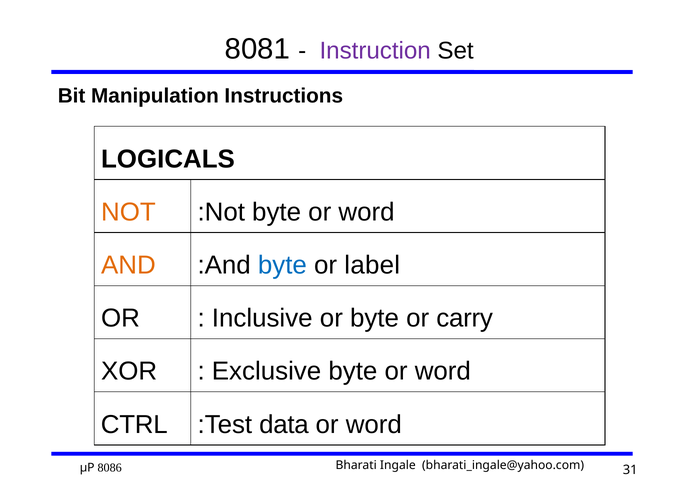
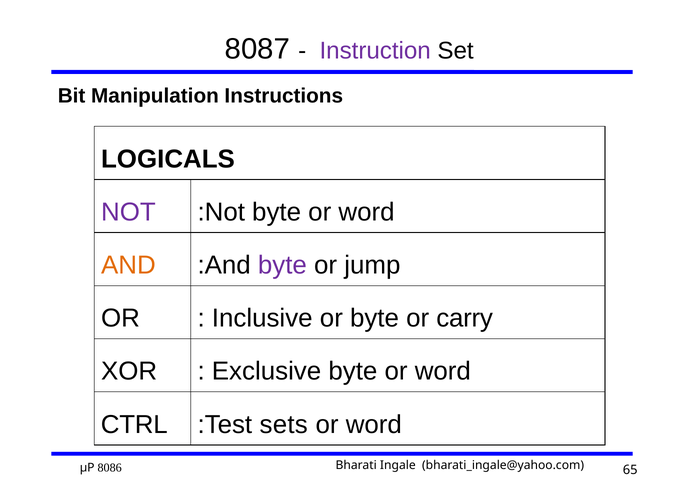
8081: 8081 -> 8087 (257, 49)
NOT colour: orange -> purple (128, 212)
byte colour: blue -> purple (282, 265)
label: label -> jump (372, 265)
data: data -> sets (284, 424)
31: 31 -> 65 (630, 469)
